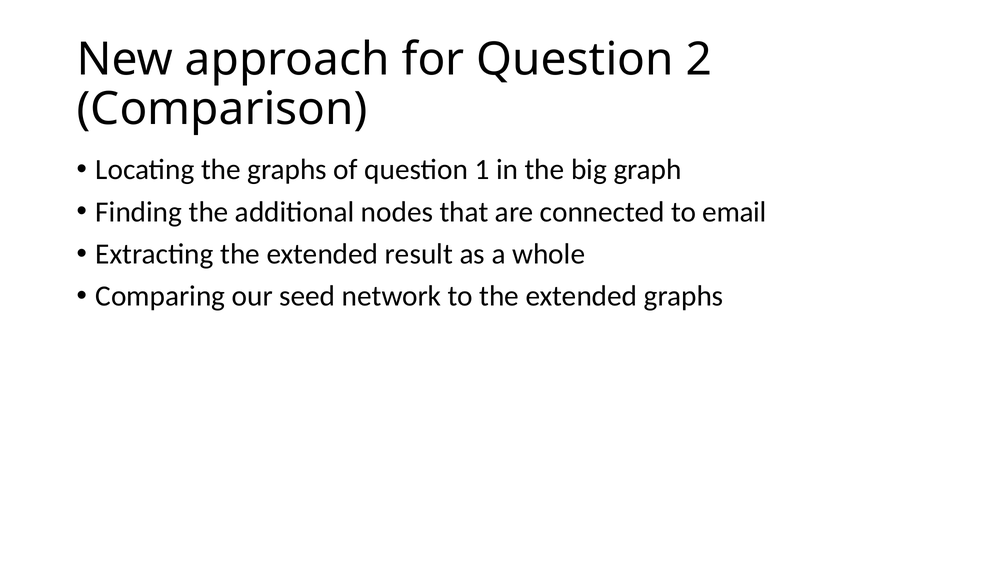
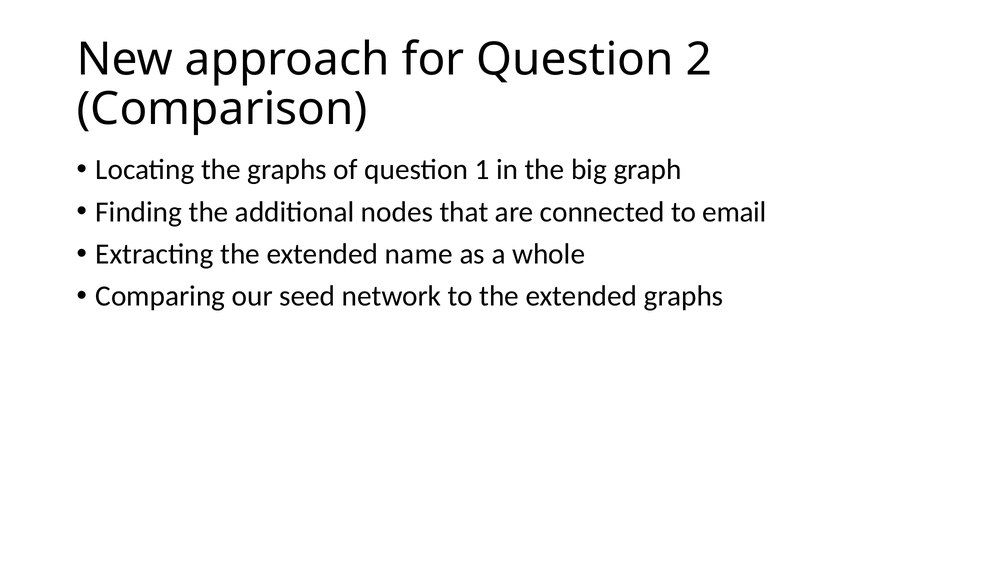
result: result -> name (419, 254)
